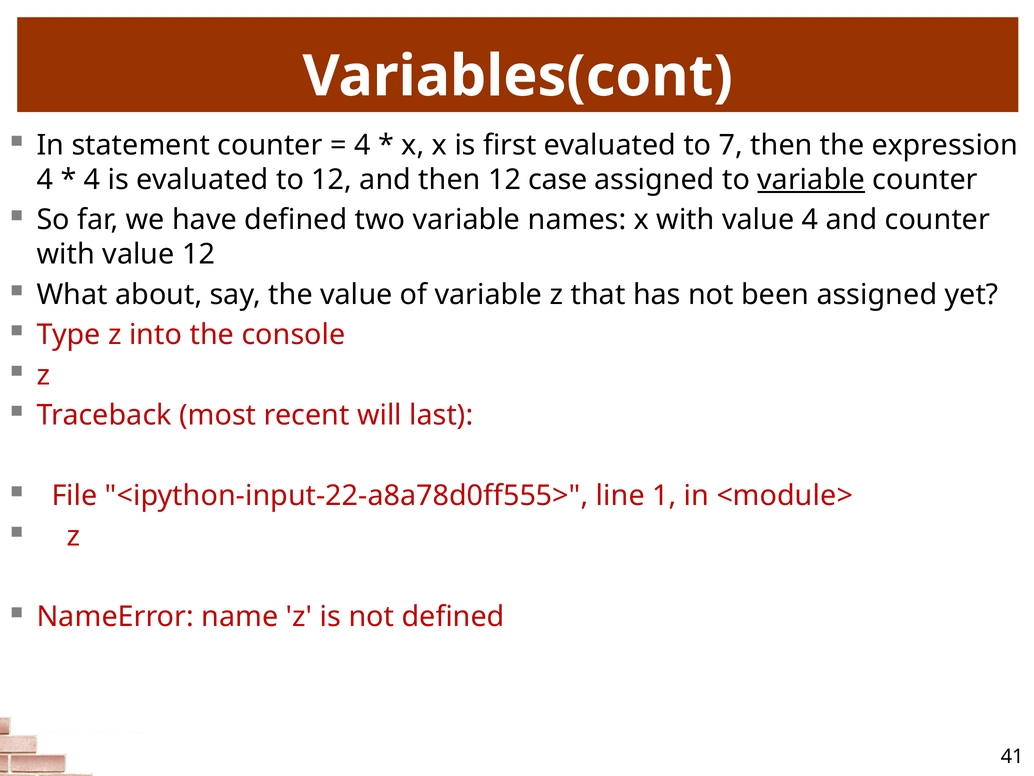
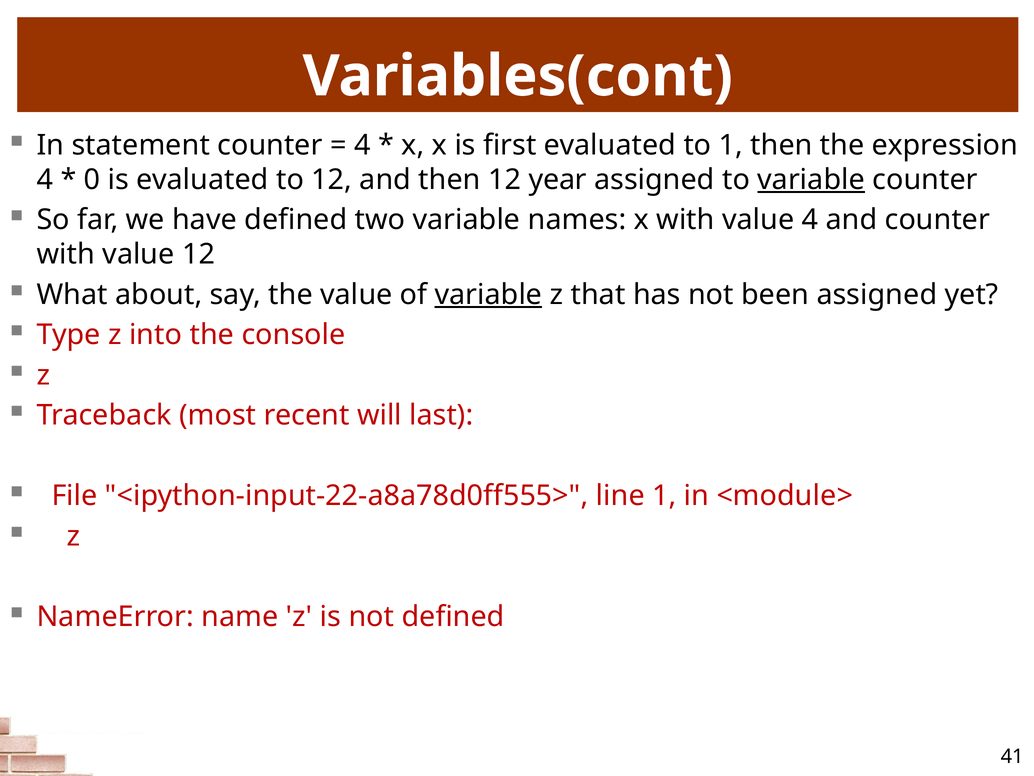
to 7: 7 -> 1 (731, 145)
4: 4 -> 0 (92, 180)
case: case -> year (558, 180)
variable underline: none -> present (488, 294)
